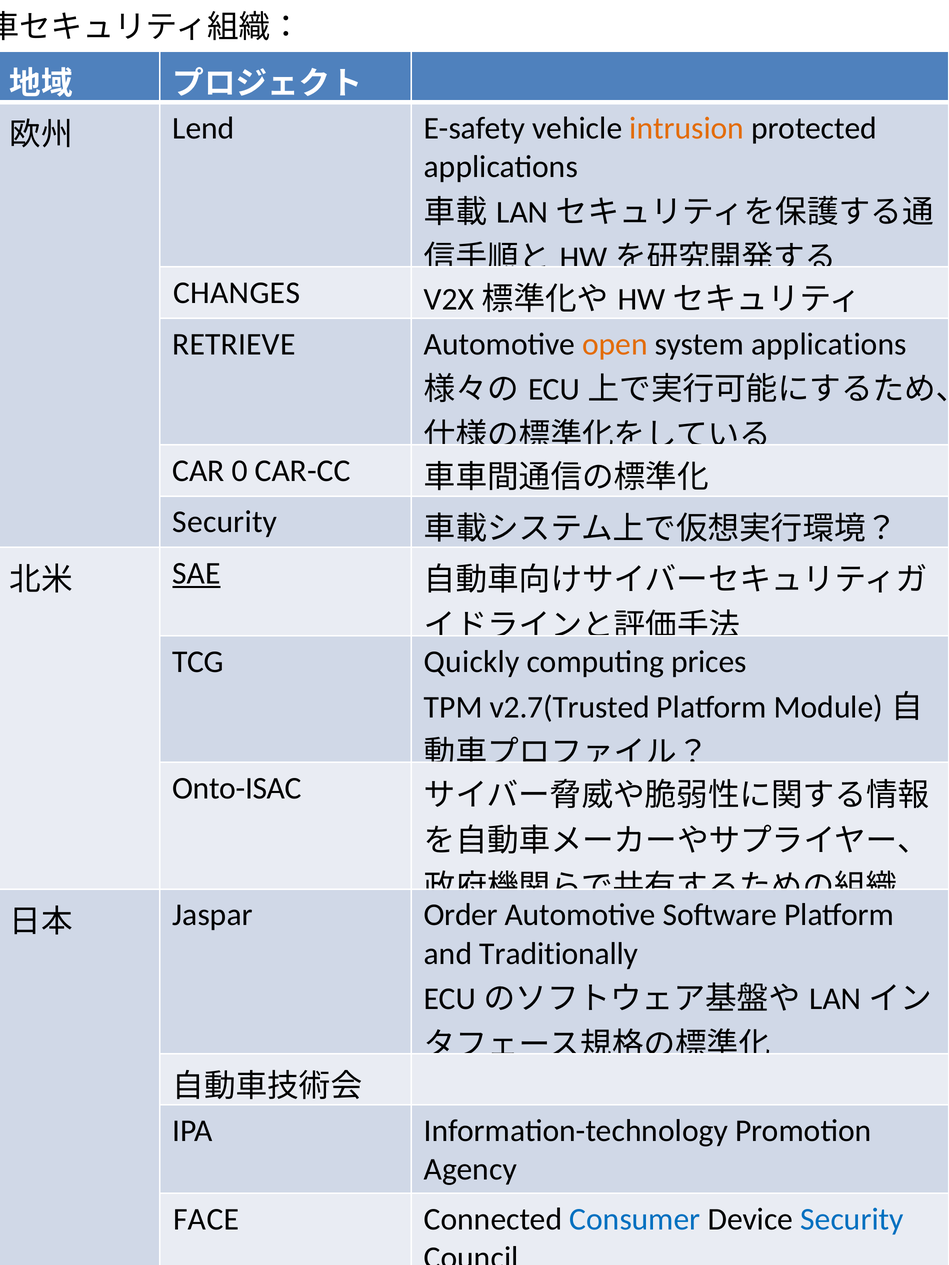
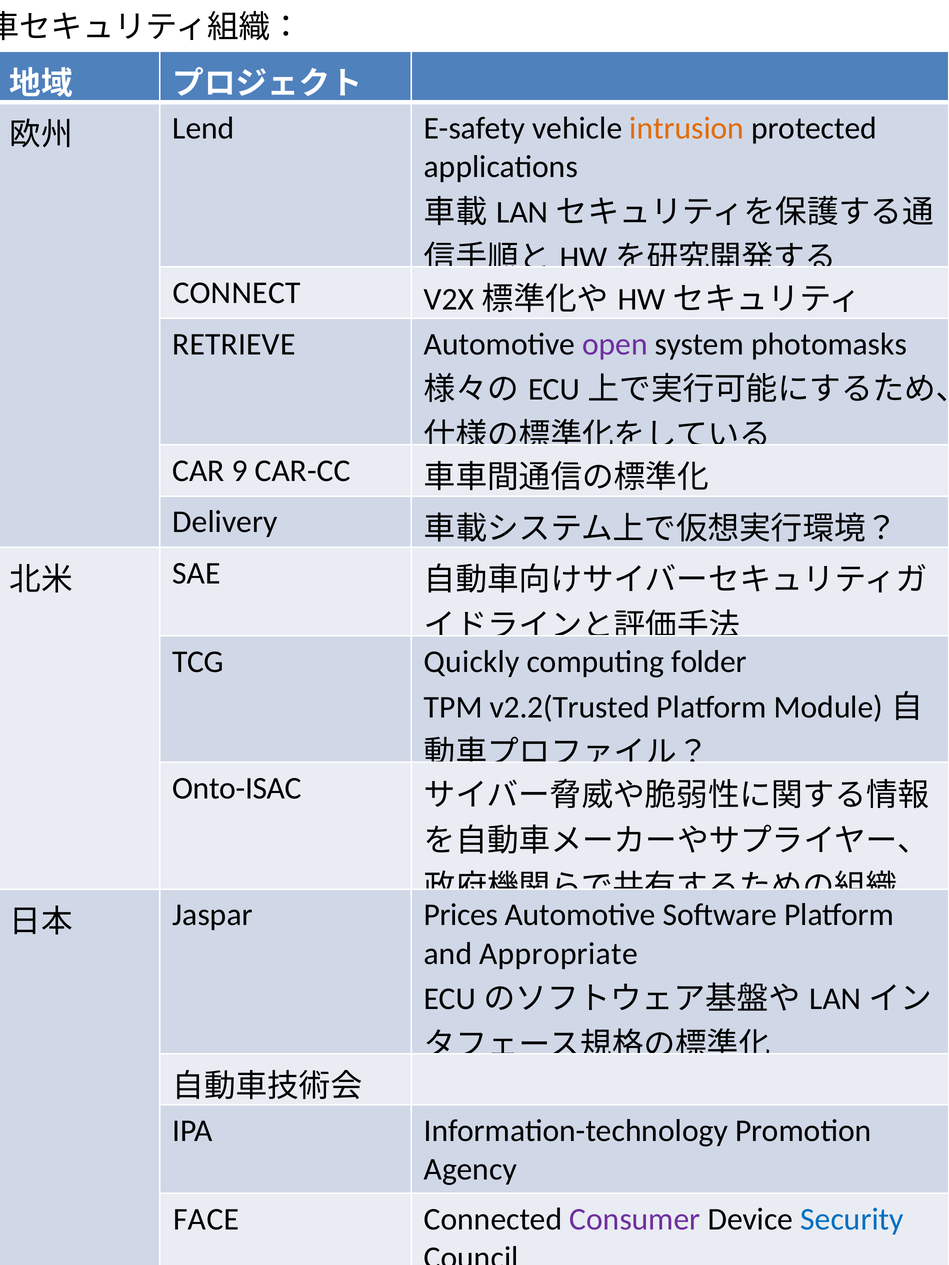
CHANGES: CHANGES -> CONNECT (237, 293)
open colour: orange -> purple (615, 344)
system applications: applications -> photomasks (829, 344)
0: 0 -> 9 (240, 471)
Security: Security -> Delivery (225, 522)
SAE underline: present -> none (196, 574)
prices: prices -> folder (709, 662)
v2.7(Trusted: v2.7(Trusted -> v2.2(Trusted (570, 707)
Order: Order -> Prices (461, 915)
Traditionally: Traditionally -> Appropriate (559, 954)
Consumer colour: blue -> purple (635, 1220)
